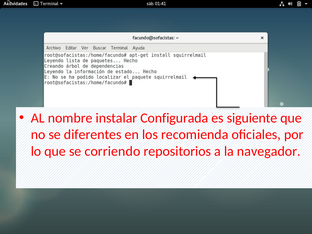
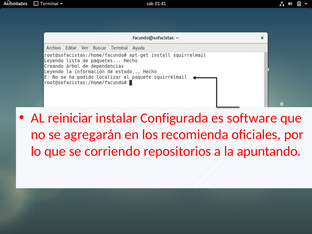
nombre: nombre -> reiniciar (70, 118)
siguiente: siguiente -> software (252, 118)
diferentes: diferentes -> agregarán (93, 135)
navegador: navegador -> apuntando (269, 151)
